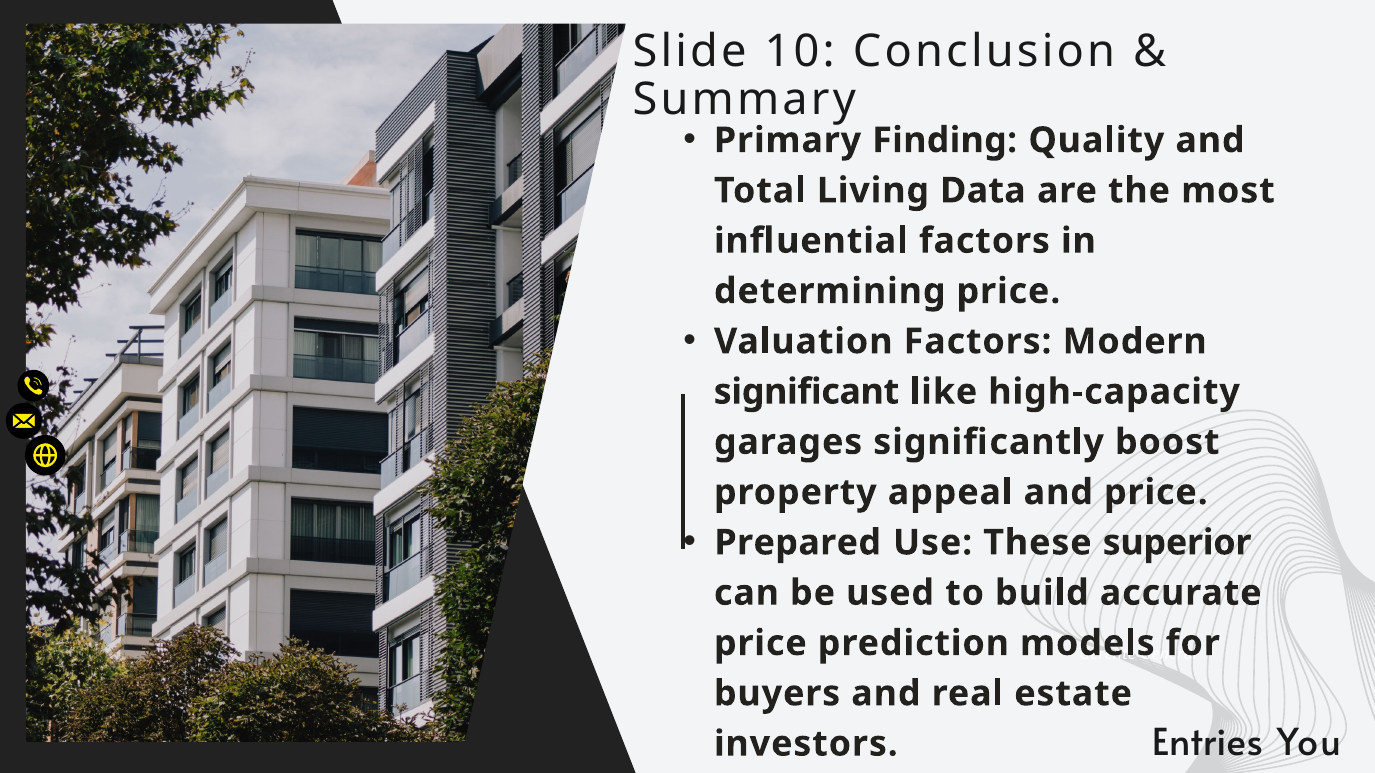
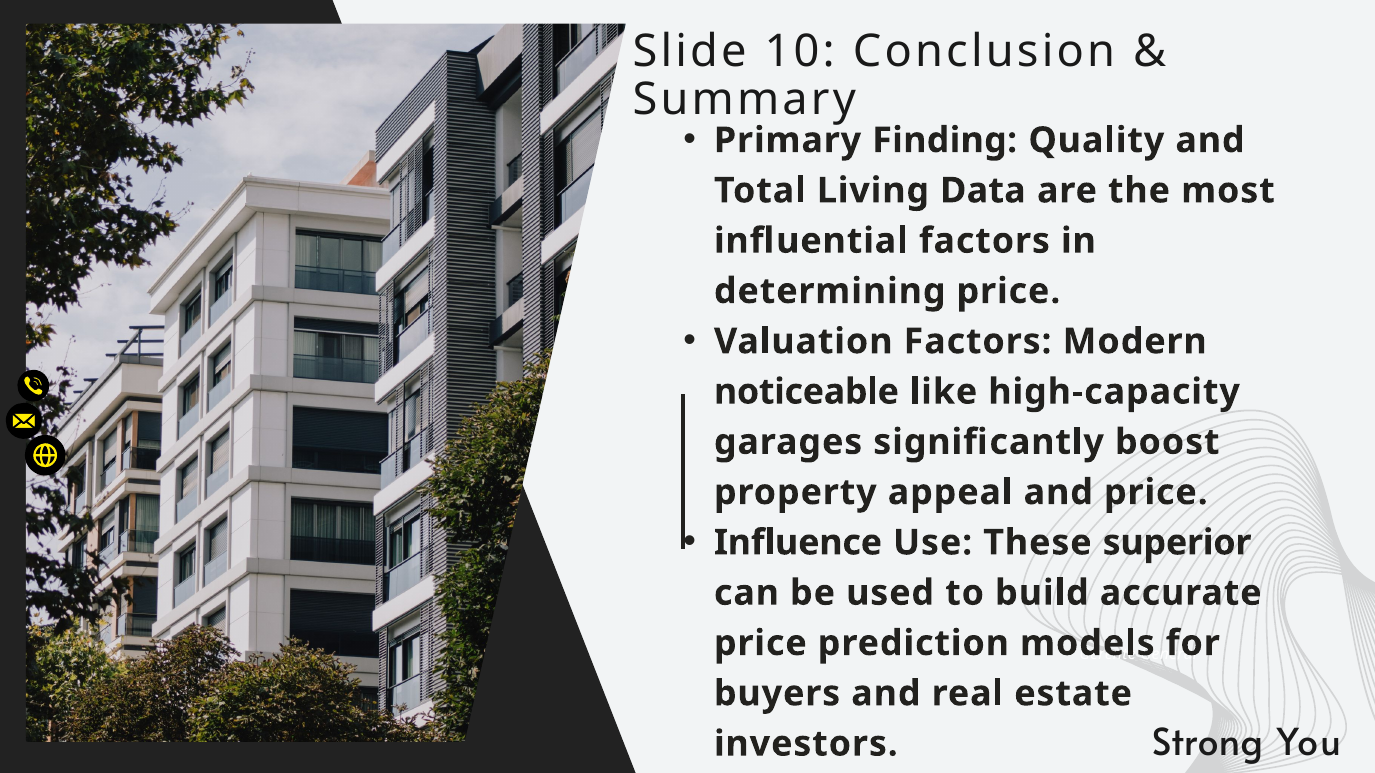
significant: significant -> noticeable (806, 392)
Prepared: Prepared -> Influence (798, 543)
Entries: Entries -> Strong (1207, 744)
